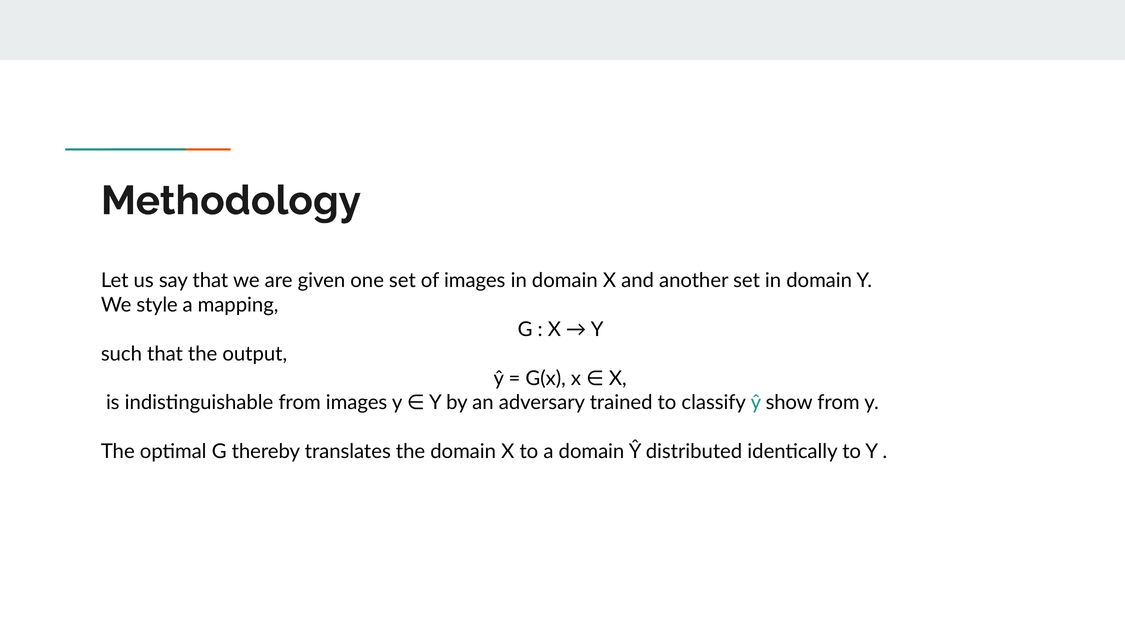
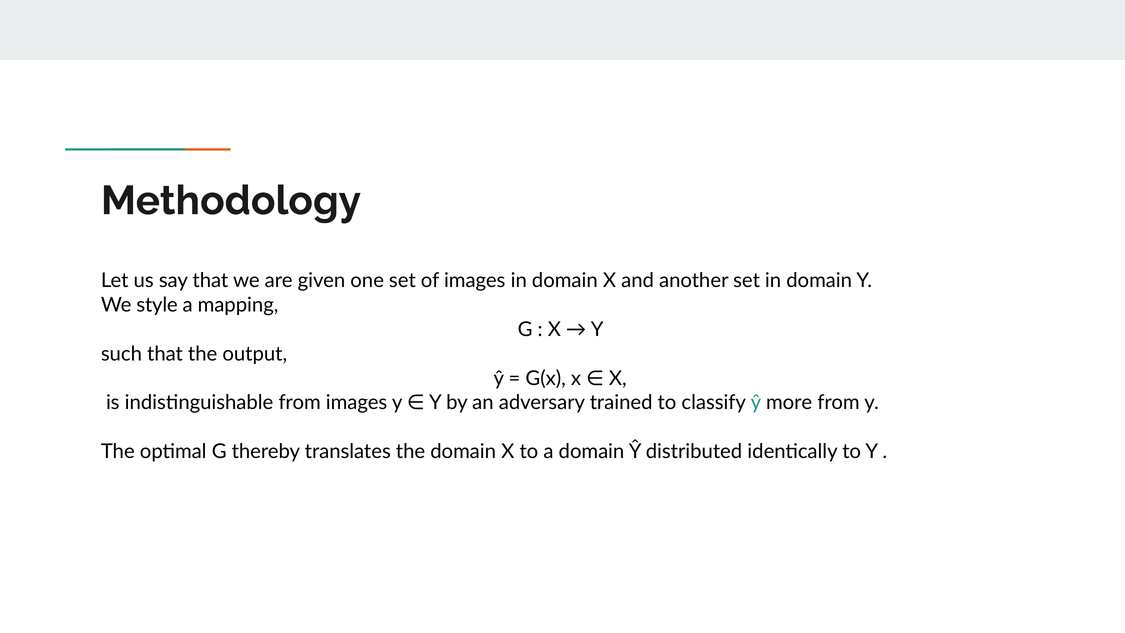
show: show -> more (789, 403)
